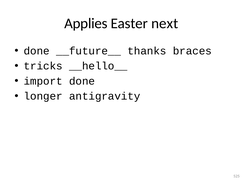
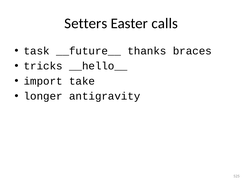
Applies: Applies -> Setters (86, 24)
next: next -> calls (165, 24)
done: done -> task (37, 51)
import done: done -> take (82, 81)
